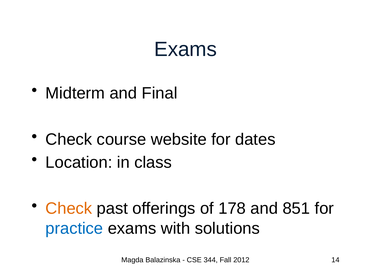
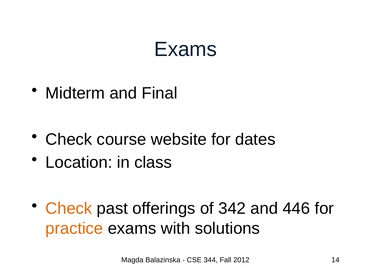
178: 178 -> 342 (232, 209)
851: 851 -> 446 (296, 209)
practice colour: blue -> orange (74, 229)
